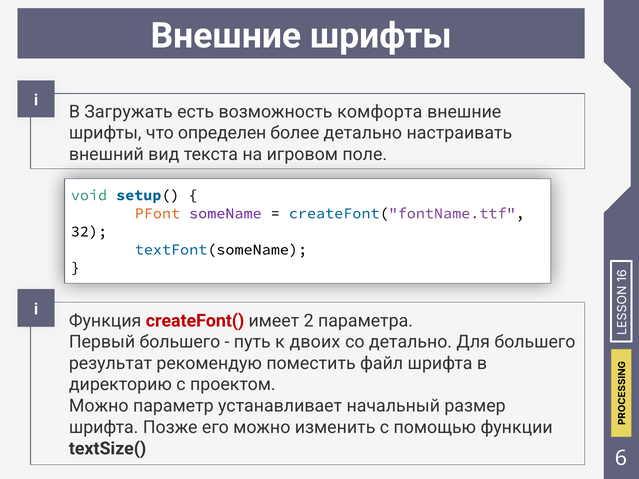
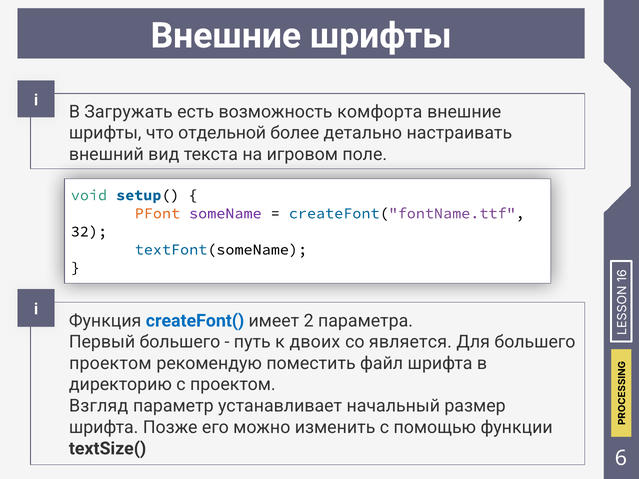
определен: определен -> отдельной (222, 133)
createFont( colour: red -> blue (195, 321)
со детально: детально -> является (410, 342)
результат: результат -> проектом (110, 363)
Можно: Можно -> Взгляд (99, 406)
